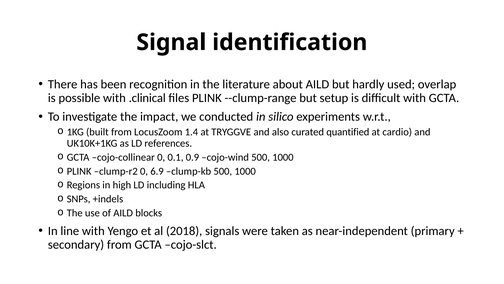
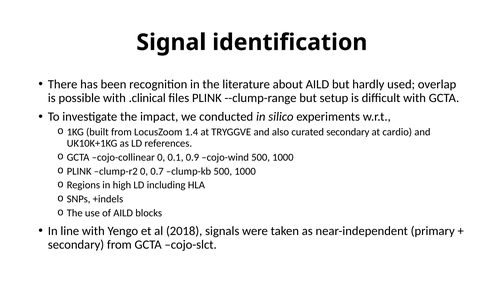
curated quantified: quantified -> secondary (348, 132)
6.9: 6.9 -> 0.7 (157, 171)
